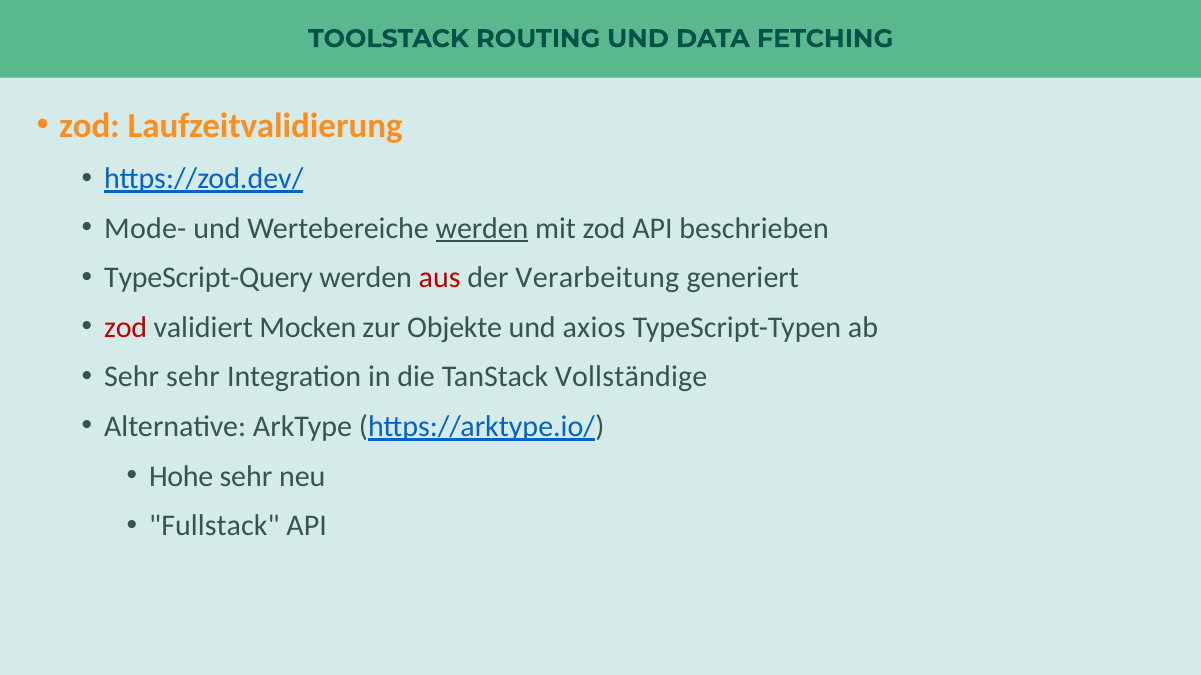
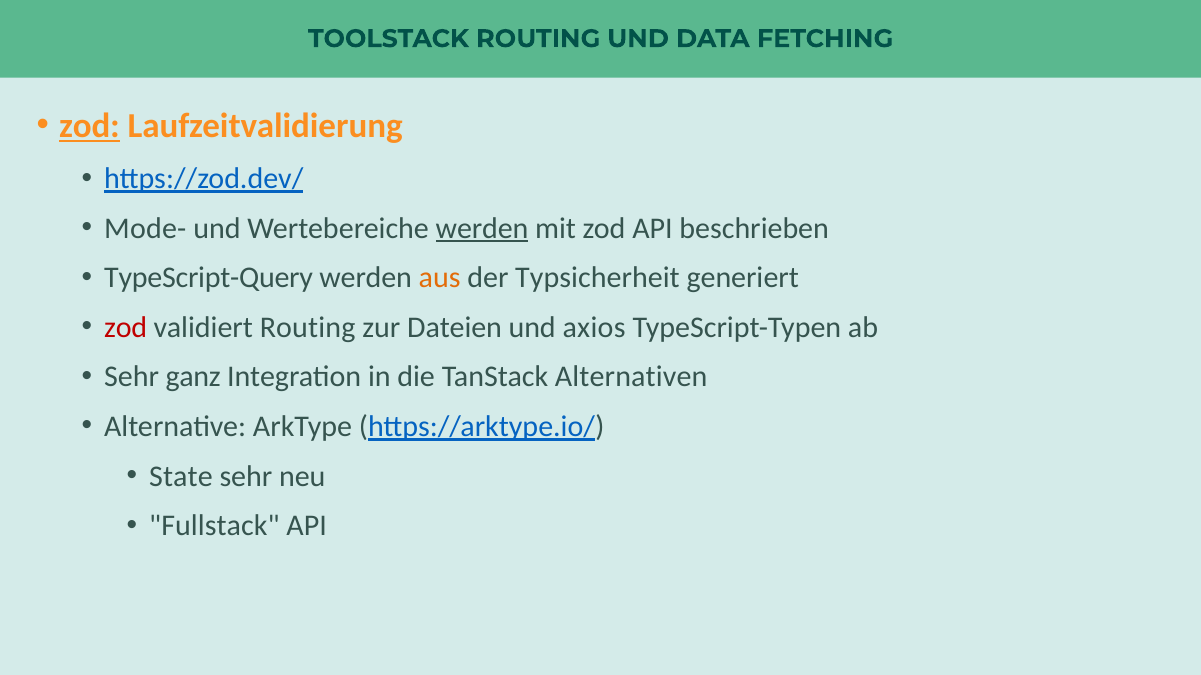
zod underline: none -> present (89, 126)
aus colour: red -> orange (440, 278)
Verarbeitung: Verarbeitung -> Typsicherheit (597, 278)
validiert Mocken: Mocken -> Routing (308, 328)
Objekte: Objekte -> Dateien (455, 328)
Sehr sehr: sehr -> ganz (193, 377)
Vollständige: Vollständige -> Alternativen (631, 377)
Hohe: Hohe -> State (181, 477)
